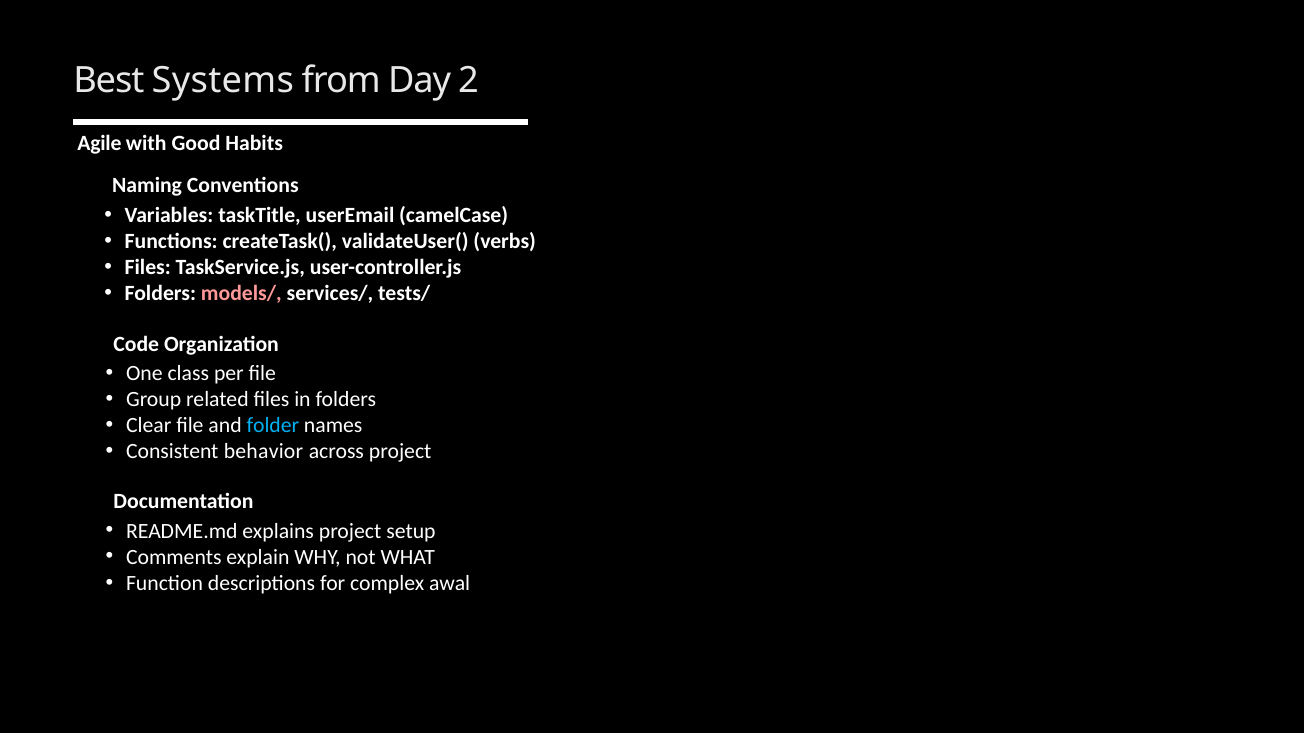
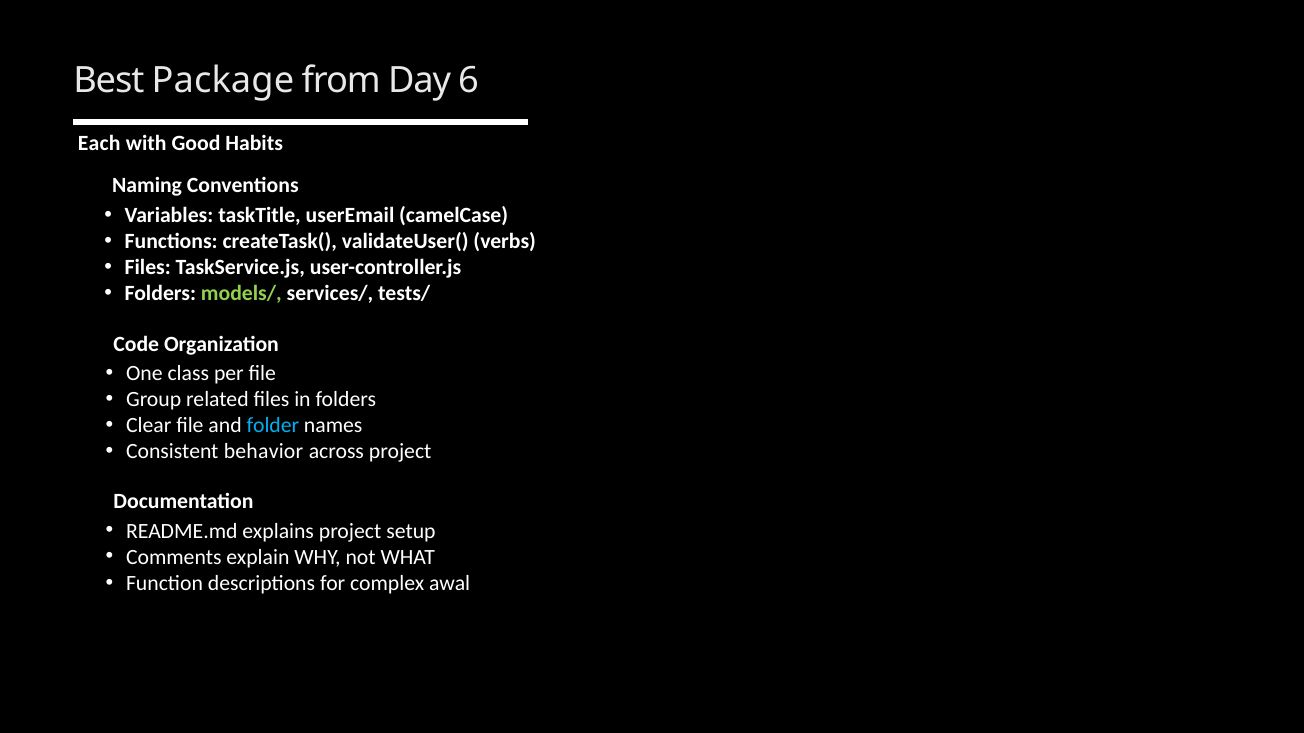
Systems: Systems -> Package (223, 80)
2: 2 -> 6 (469, 80)
Agile: Agile -> Each (99, 143)
models/ colour: pink -> light green (241, 294)
